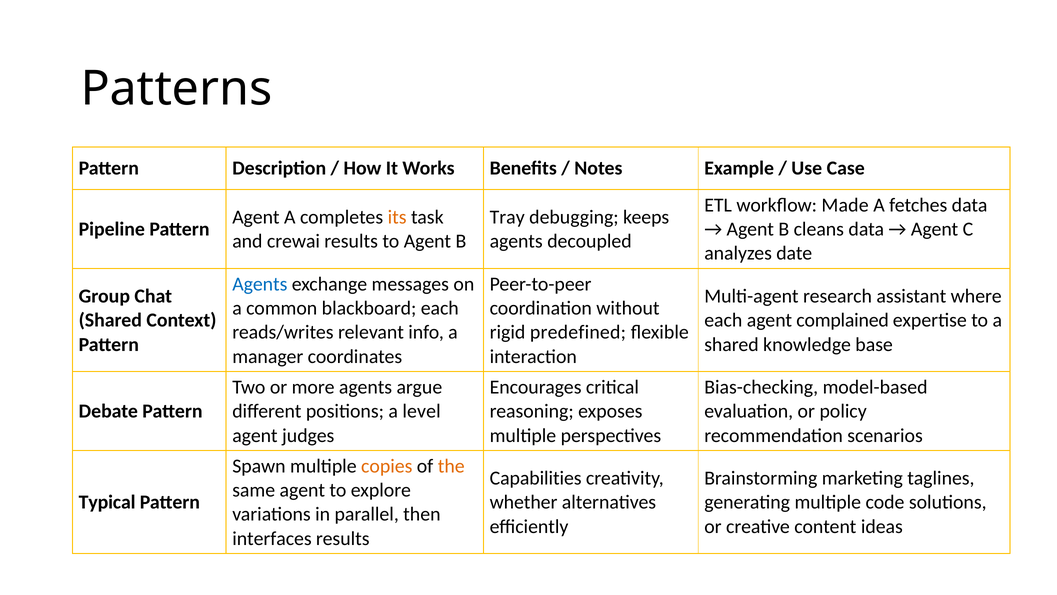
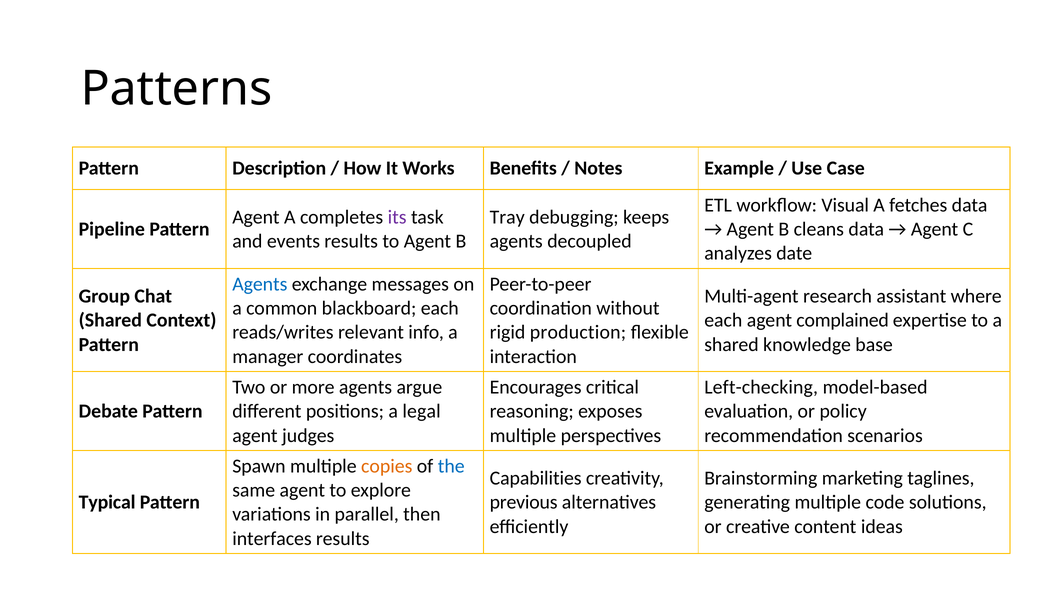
Made: Made -> Visual (845, 205)
its colour: orange -> purple (397, 217)
crewai: crewai -> events (293, 241)
predefined: predefined -> production (578, 332)
Bias-checking: Bias-checking -> Left-checking (761, 387)
level: level -> legal (422, 411)
the colour: orange -> blue (451, 466)
whether: whether -> previous (524, 502)
